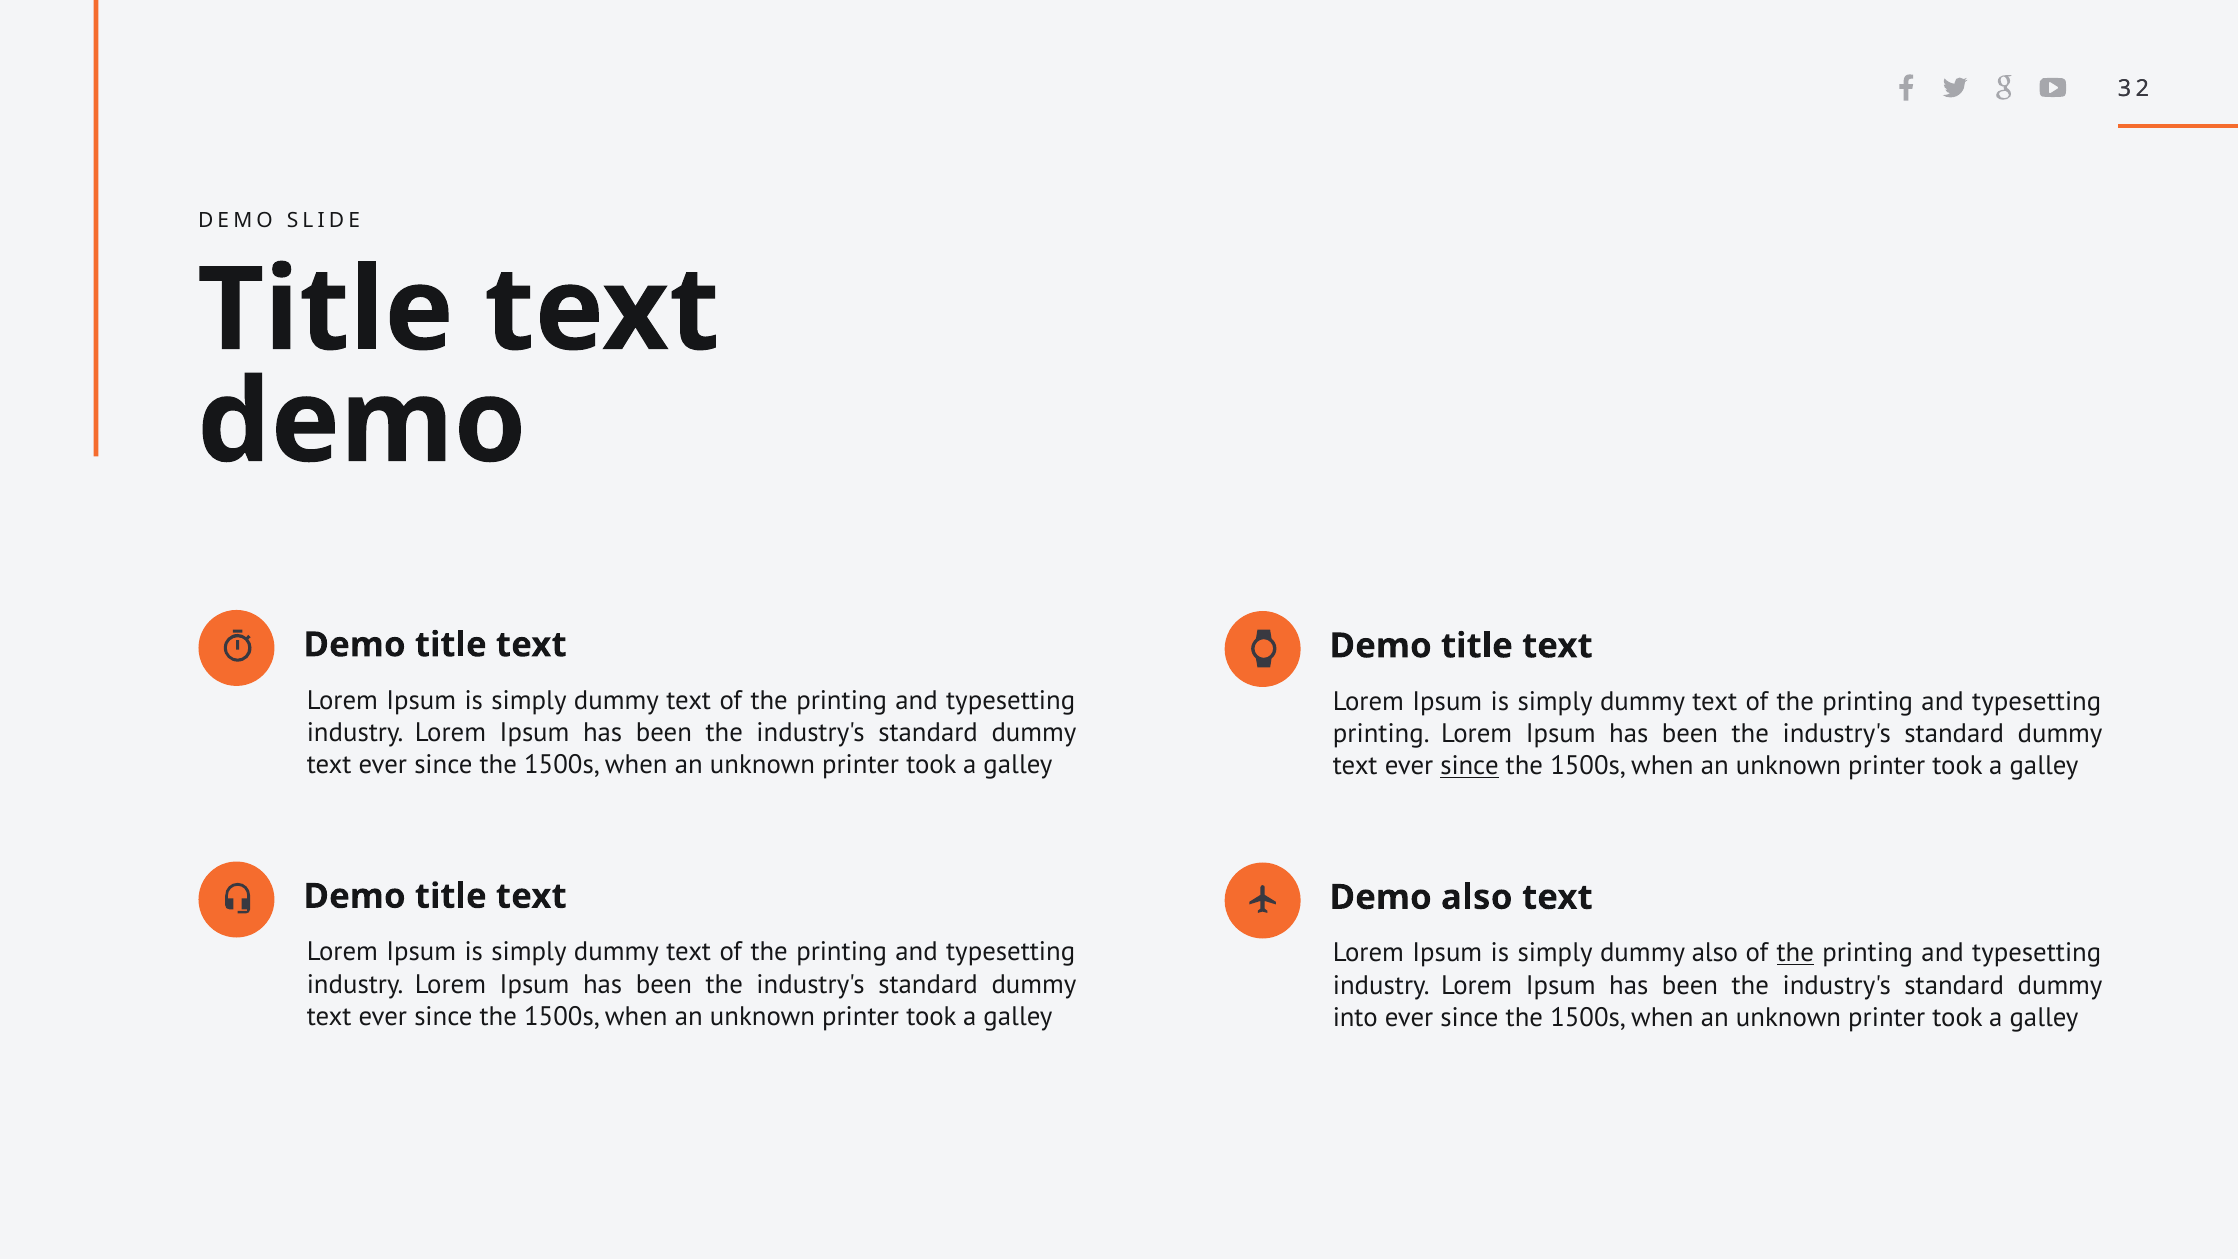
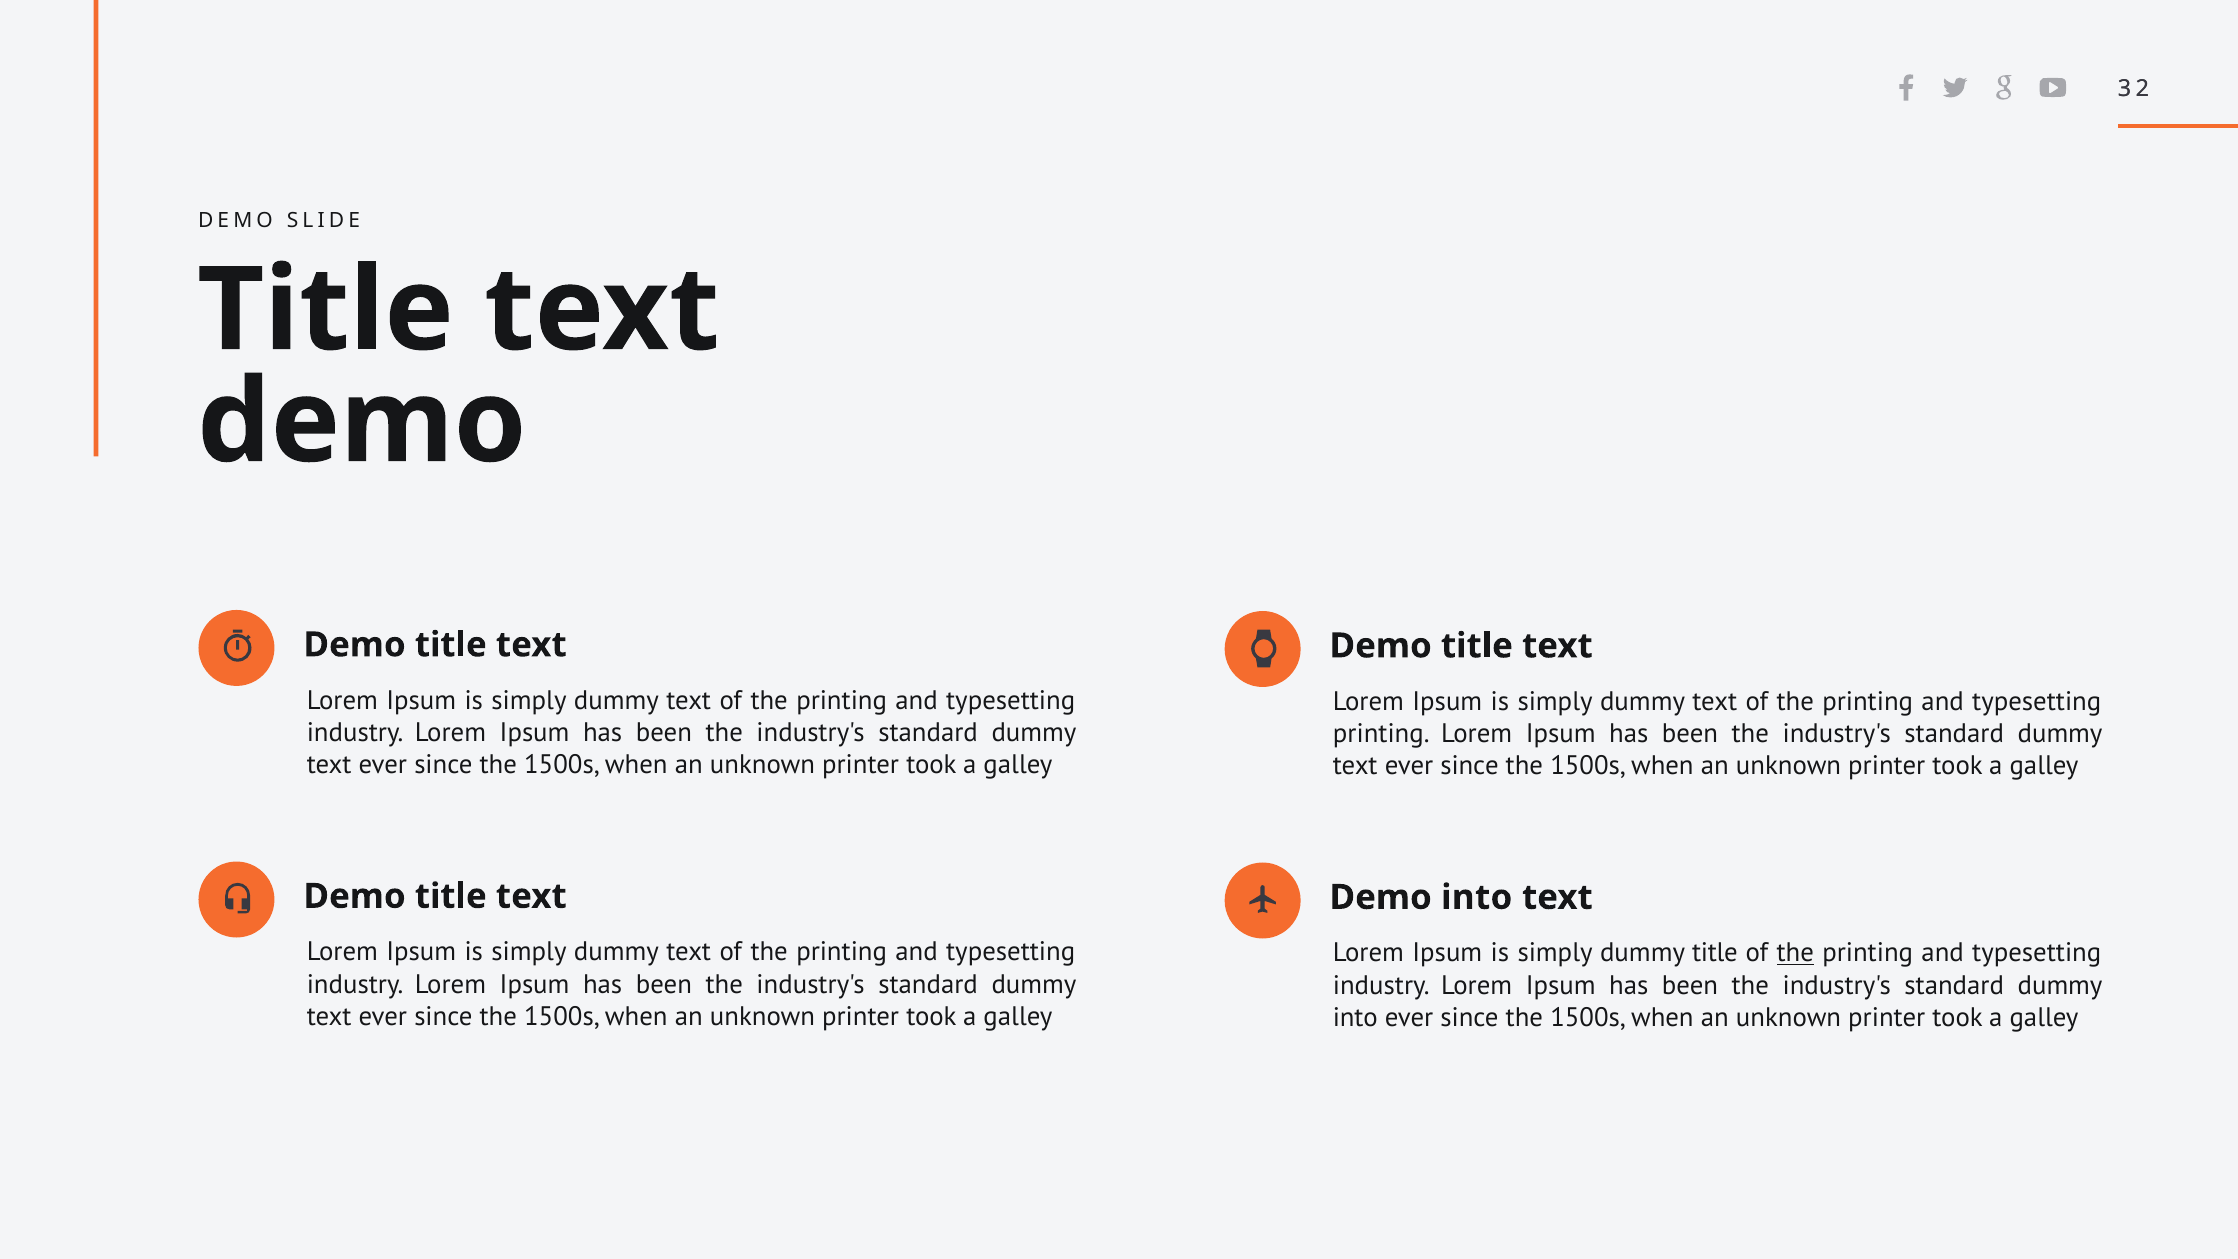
since underline: present -> none (1470, 766)
Demo also: also -> into (1477, 897)
dummy also: also -> title (1715, 953)
